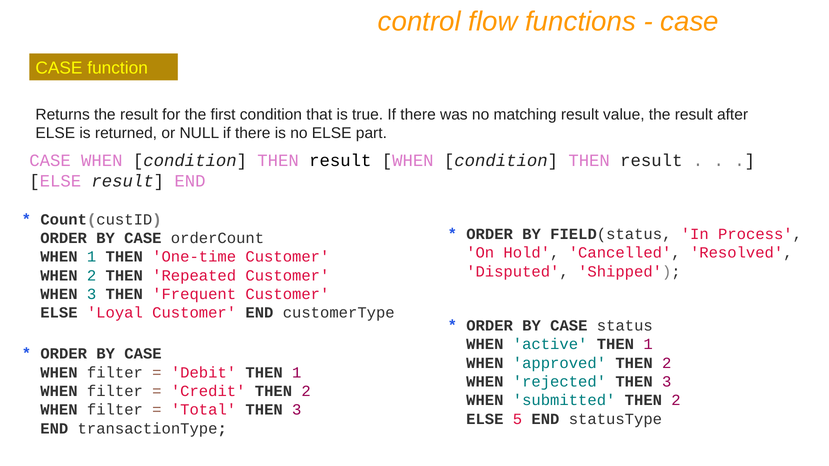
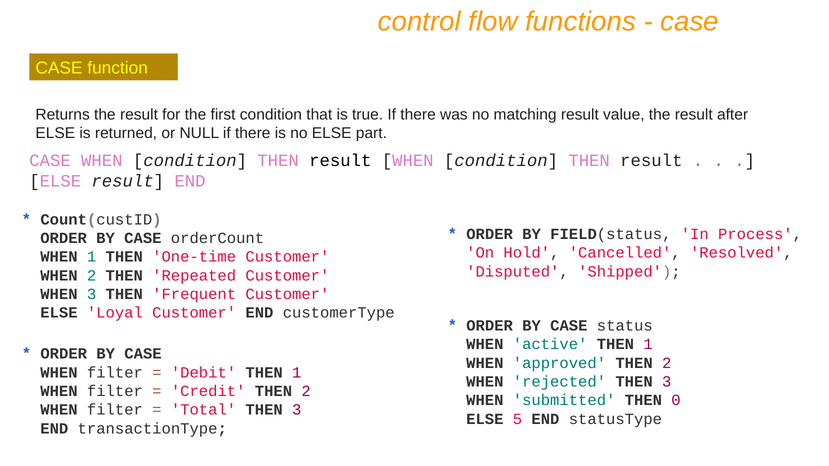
submitted THEN 2: 2 -> 0 (676, 401)
